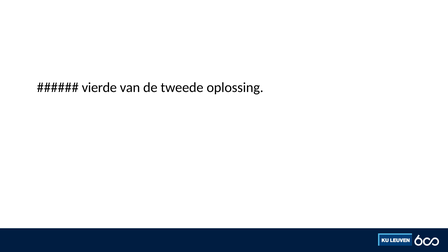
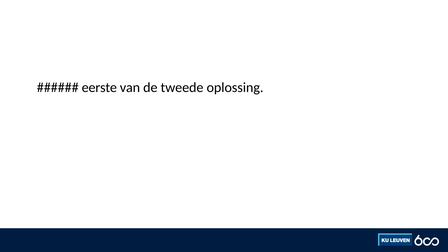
vierde: vierde -> eerste (99, 88)
